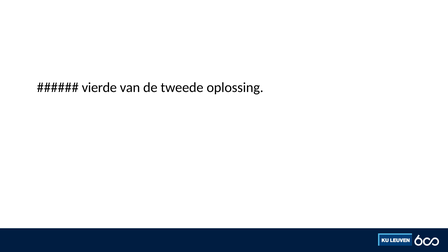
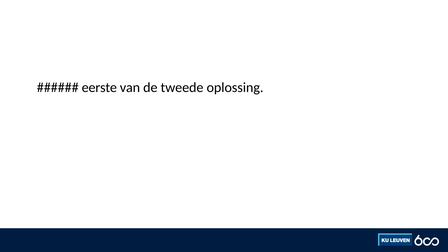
vierde: vierde -> eerste (99, 88)
